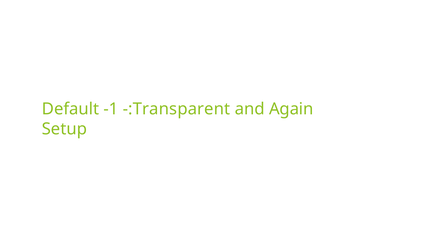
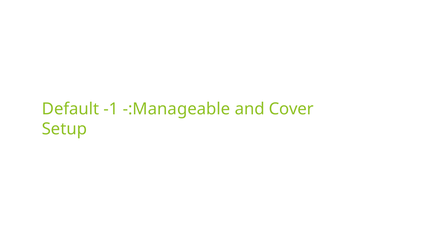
-:Transparent: -:Transparent -> -:Manageable (177, 109)
Again: Again -> Cover (291, 109)
